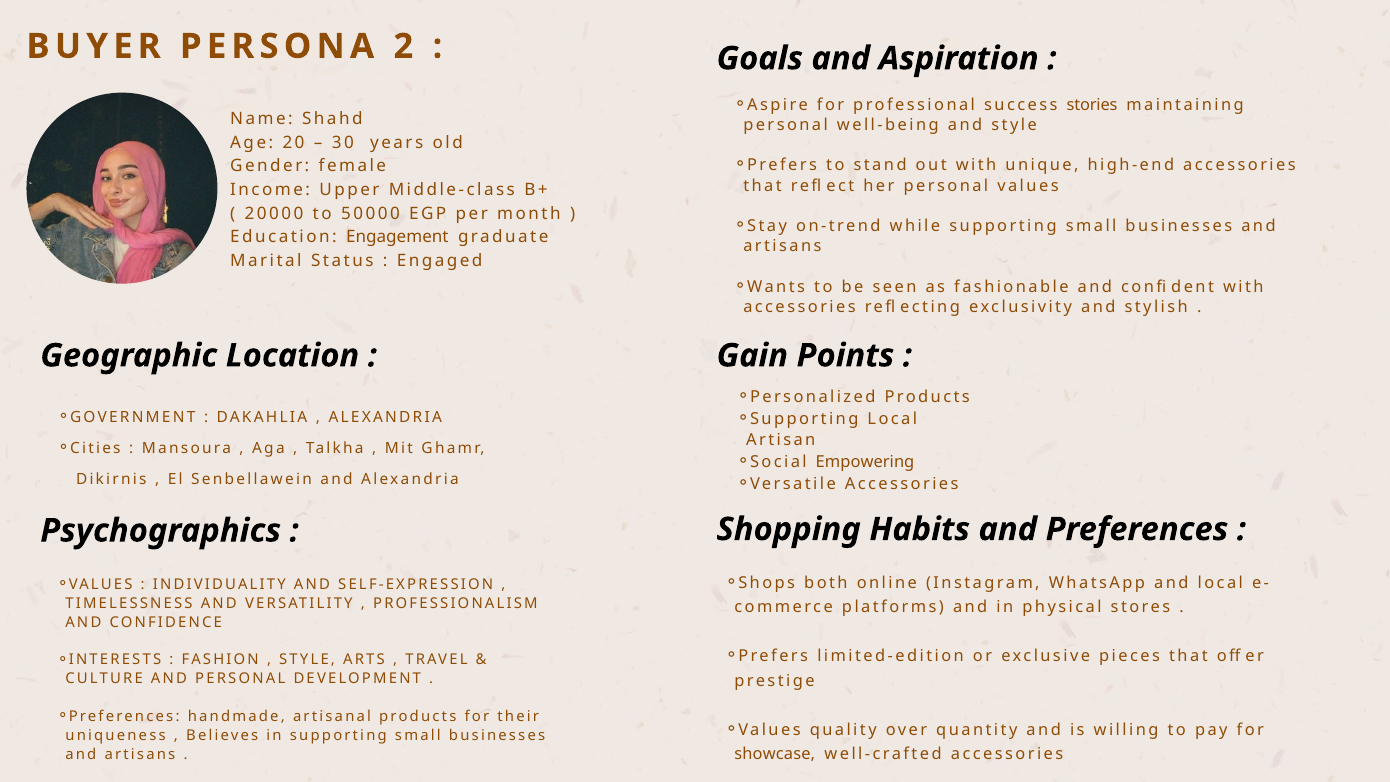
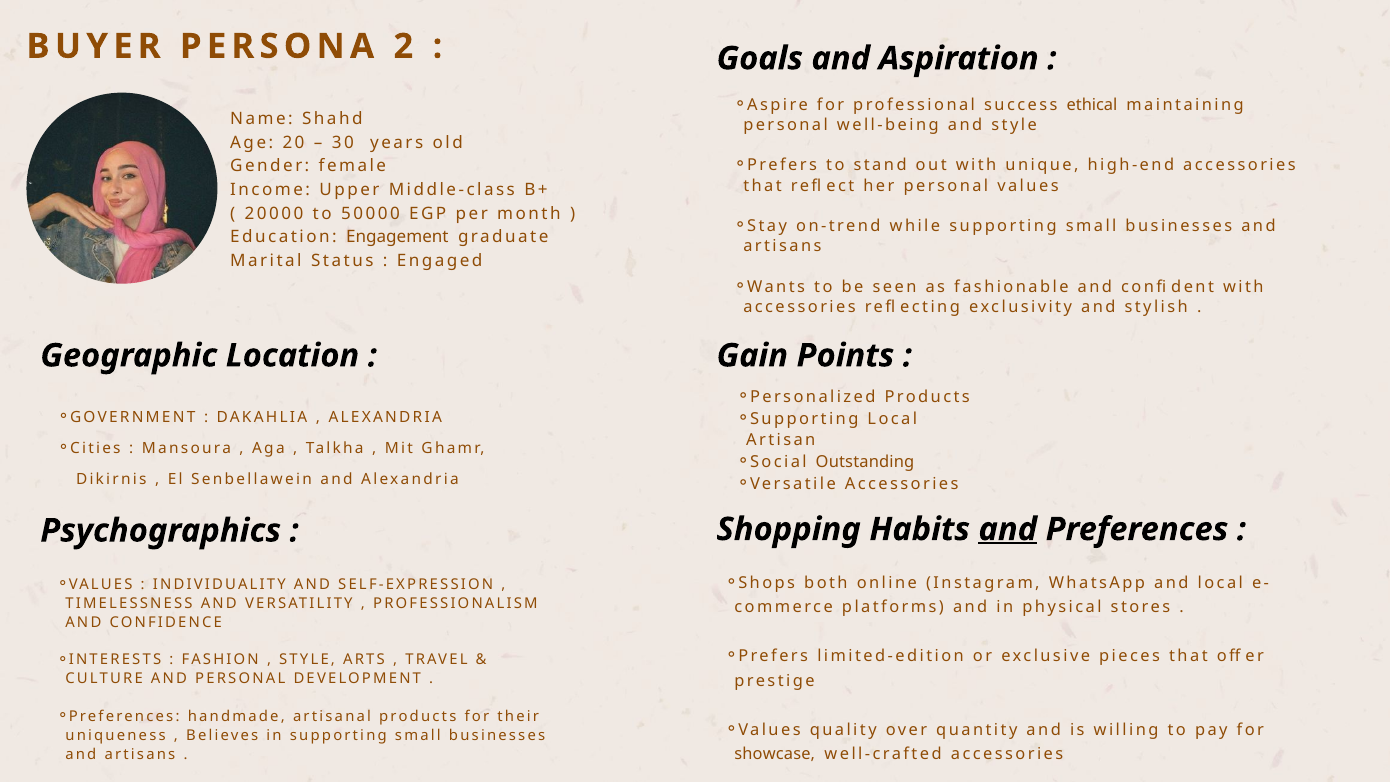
stories: stories -> ethical (1092, 105)
Empowering: Empowering -> Outstanding (865, 462)
and underline: none -> present (1008, 529)
